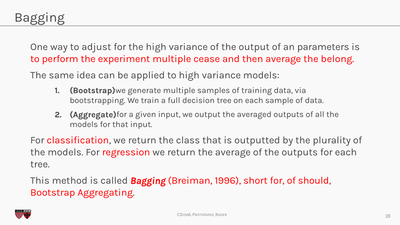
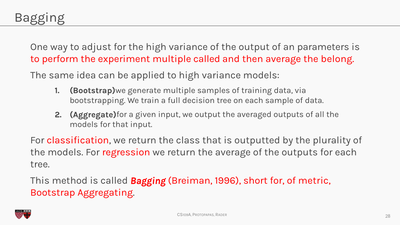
multiple cease: cease -> called (207, 59)
should: should -> metric (314, 181)
